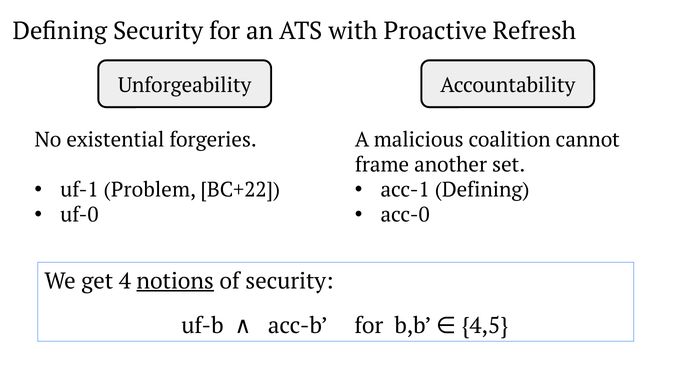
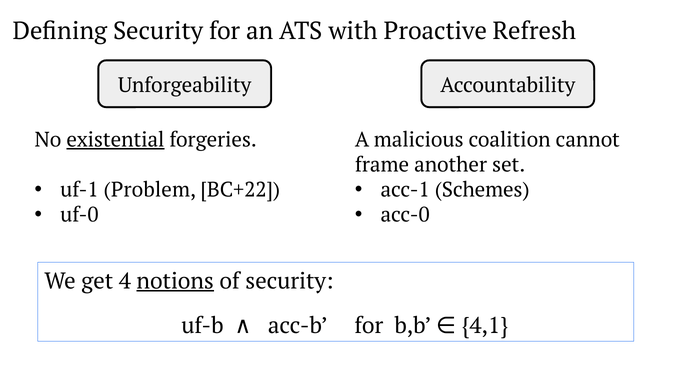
existential underline: none -> present (115, 139)
acc-1 Defining: Defining -> Schemes (482, 190)
4,5: 4,5 -> 4,1 (485, 325)
